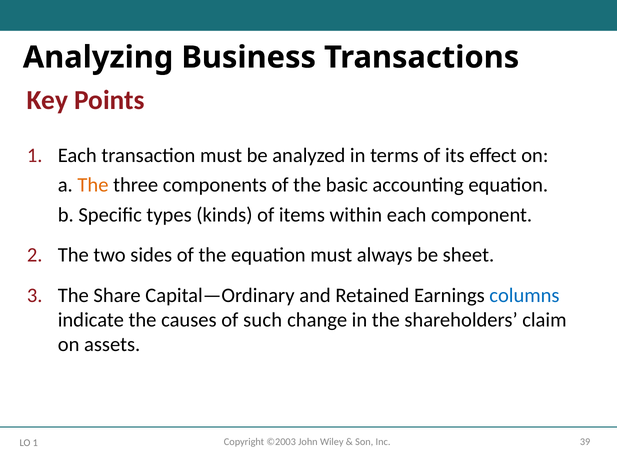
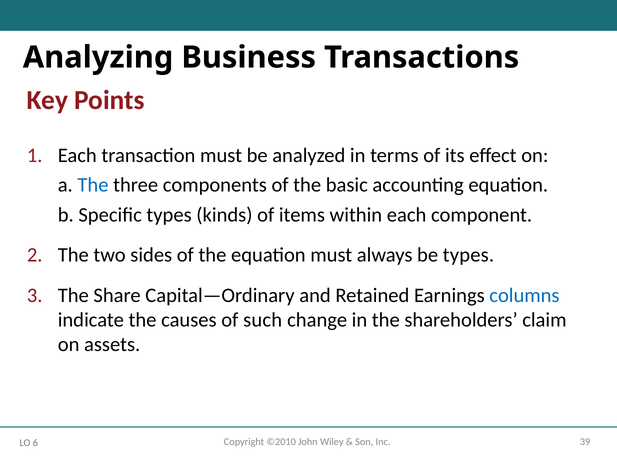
The colour: orange -> blue (93, 185)
be sheet: sheet -> types (468, 255)
©2003: ©2003 -> ©2010 (281, 442)
LO 1: 1 -> 6 (35, 442)
